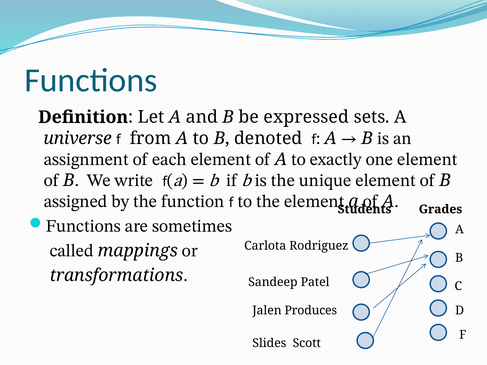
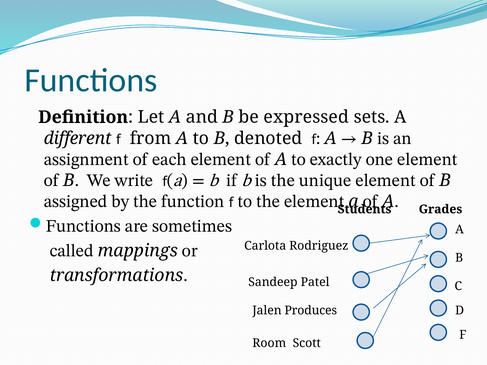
universe: universe -> different (78, 138)
Slides: Slides -> Room (269, 343)
